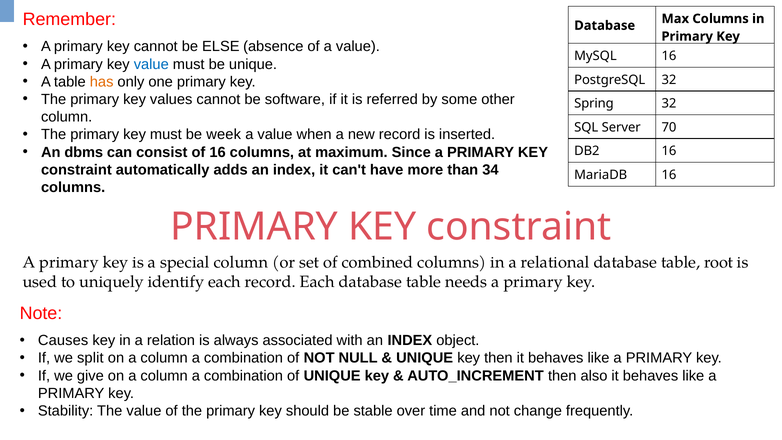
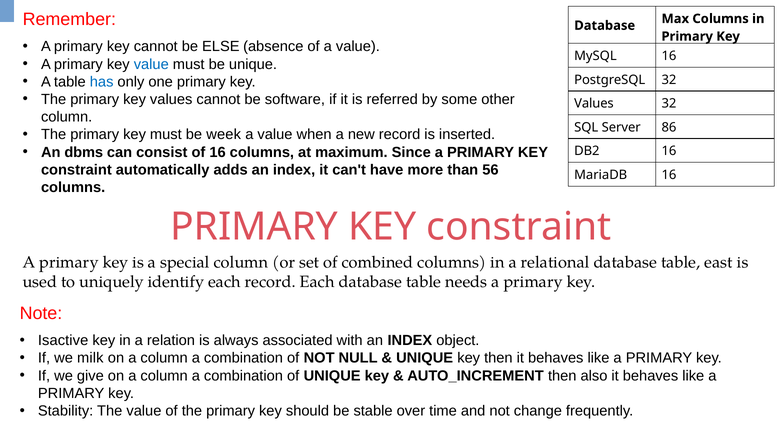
has colour: orange -> blue (102, 82)
Spring: Spring -> Values (594, 103)
70: 70 -> 86 (669, 127)
34: 34 -> 56 (490, 170)
root: root -> east (719, 262)
Causes: Causes -> Isactive (63, 340)
split: split -> milk (90, 358)
